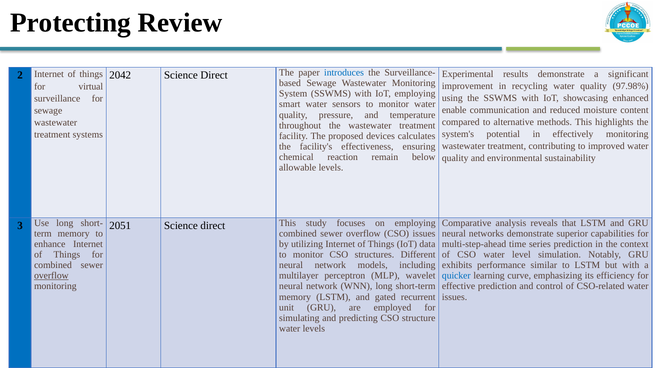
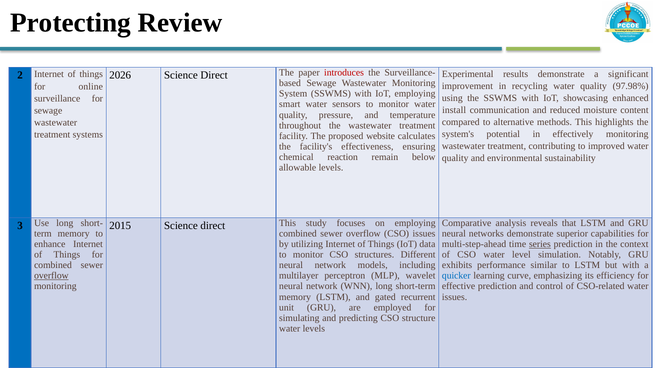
2042: 2042 -> 2026 (120, 75)
introduces colour: blue -> red (344, 73)
virtual: virtual -> online (91, 86)
enable: enable -> install (454, 110)
devices: devices -> website (381, 136)
2051: 2051 -> 2015 (120, 226)
series underline: none -> present (540, 244)
